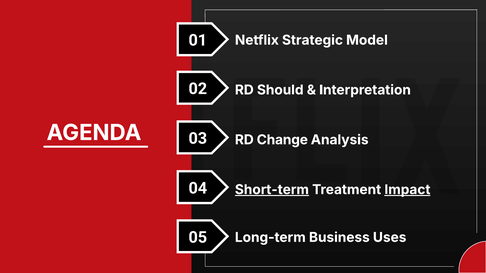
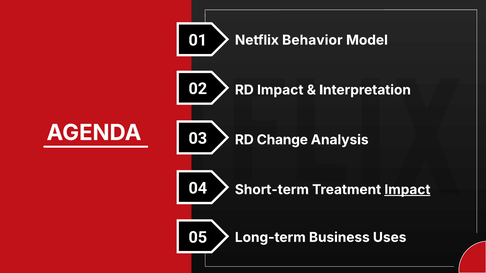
Strategic: Strategic -> Behavior (312, 40)
RD Should: Should -> Impact (280, 90)
Short-term underline: present -> none (272, 190)
